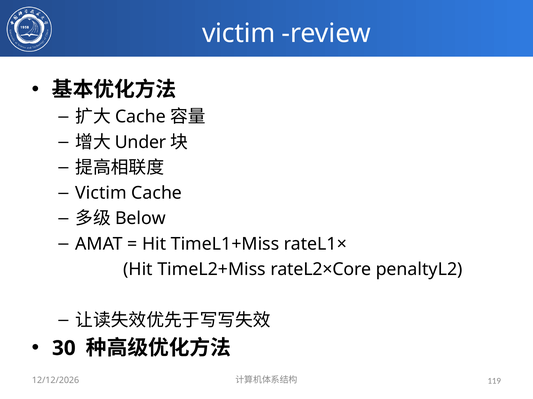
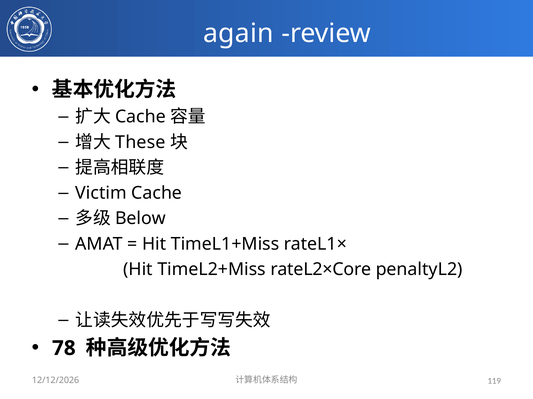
victim: victim -> again (238, 33)
Under: Under -> These (140, 142)
30: 30 -> 78 (64, 349)
